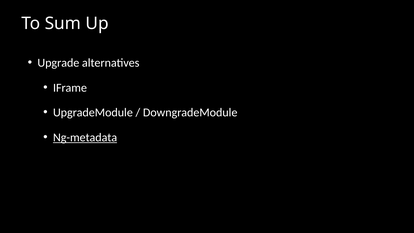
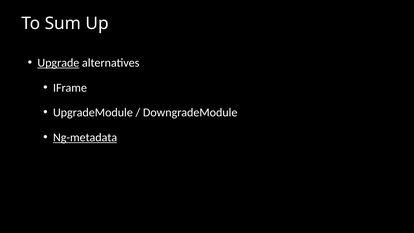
Upgrade underline: none -> present (58, 63)
